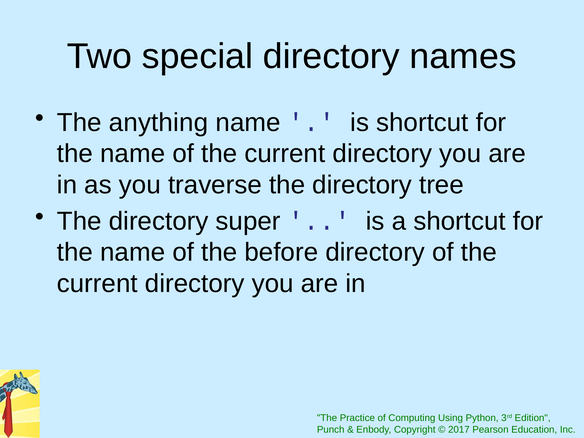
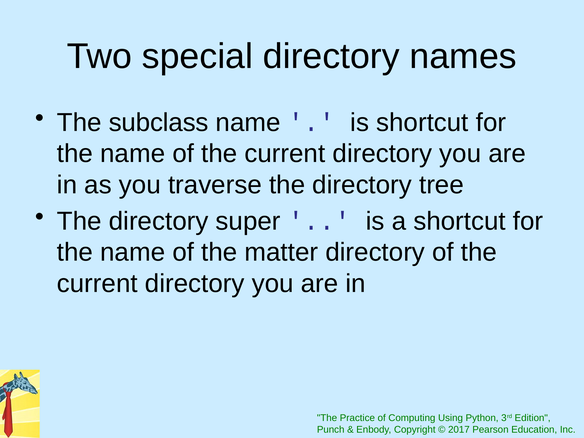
anything: anything -> subclass (159, 123)
before: before -> matter (281, 252)
